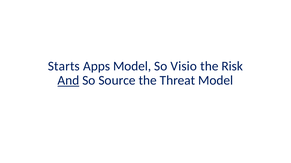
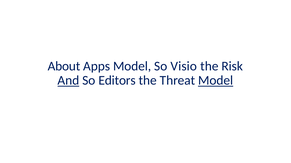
Starts: Starts -> About (64, 66)
Source: Source -> Editors (117, 81)
Model underline: none -> present (216, 81)
